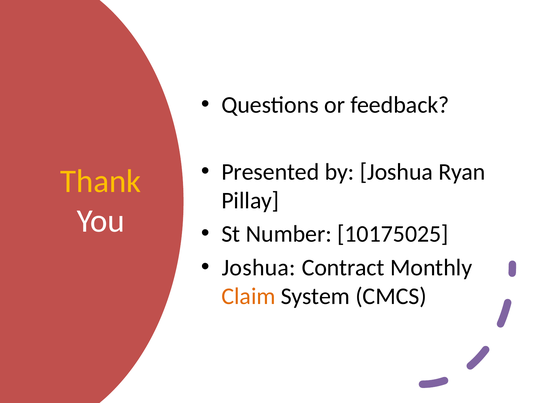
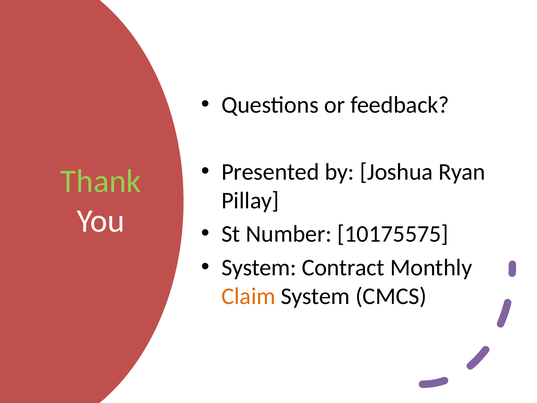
Thank colour: yellow -> light green (101, 181)
10175025: 10175025 -> 10175575 (393, 234)
Joshua: Joshua -> System (259, 267)
